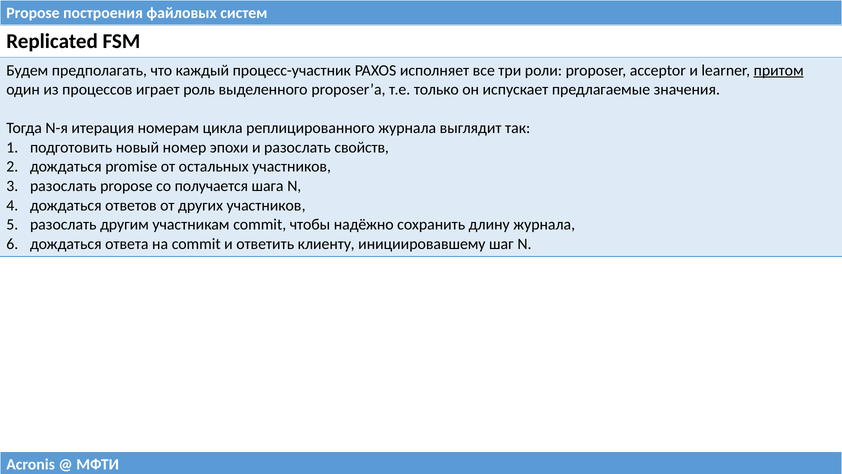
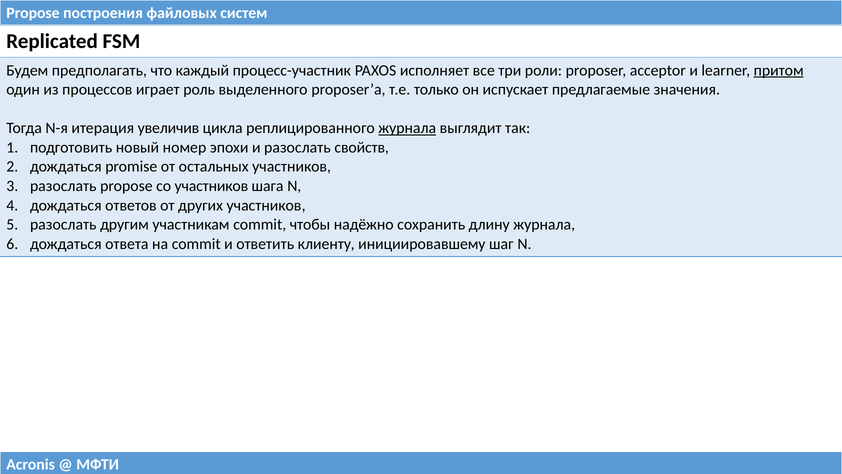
номерам: номерам -> увеличив (168, 128)
журнала underline: none -> present (407, 128)
со получается: получается -> участников (211, 186)
